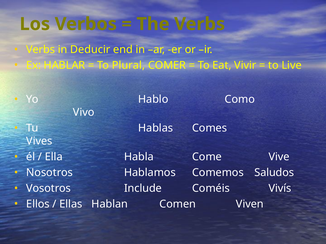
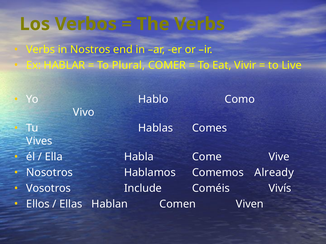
Deducir: Deducir -> Nostros (90, 50)
Saludos: Saludos -> Already (274, 173)
